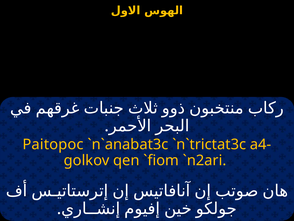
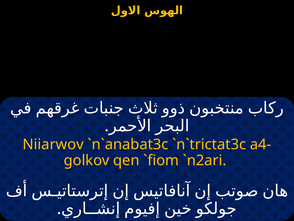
Paitopoc: Paitopoc -> Niiarwov (53, 144)
